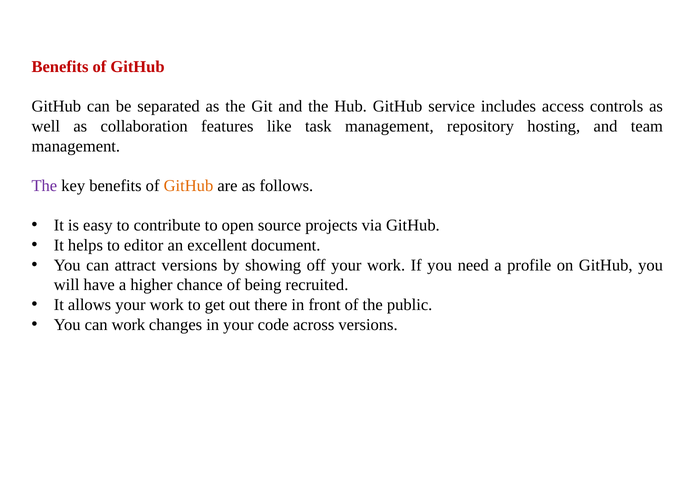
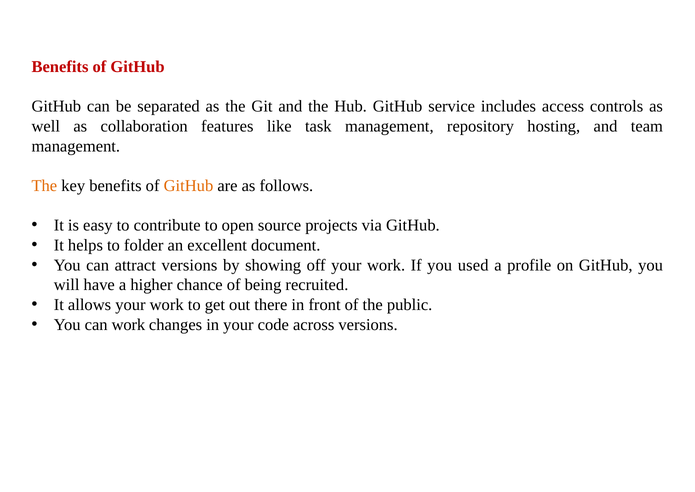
The colour: purple -> orange (44, 186)
editor: editor -> folder (144, 245)
need: need -> used (473, 265)
